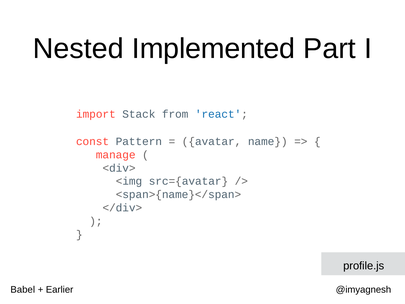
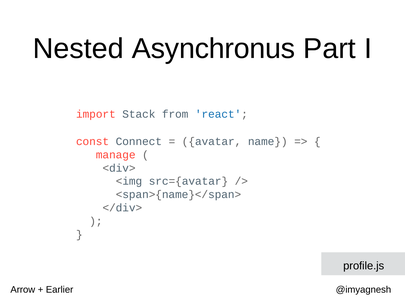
Implemented: Implemented -> Asynchronus (214, 49)
Pattern: Pattern -> Connect (139, 141)
Babel: Babel -> Arrow (23, 289)
